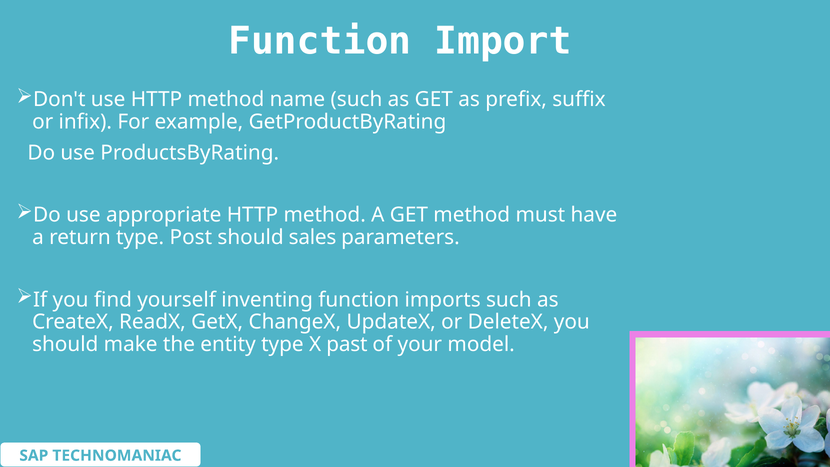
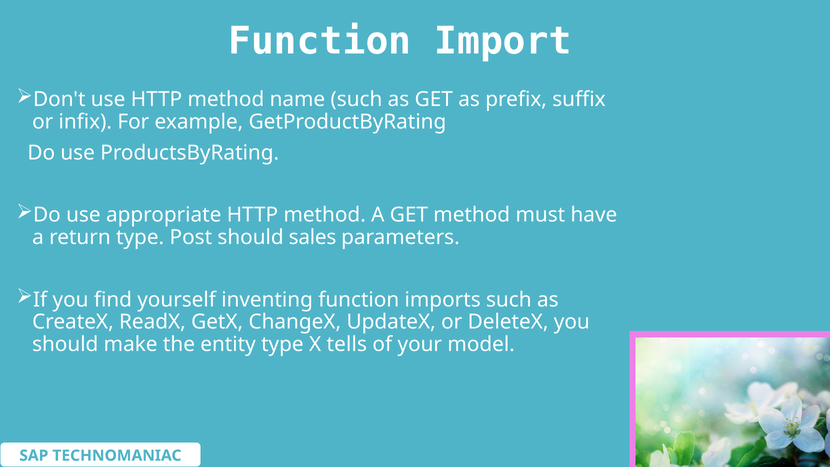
past: past -> tells (347, 344)
